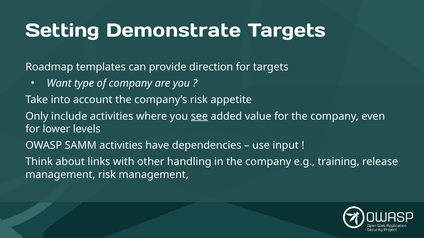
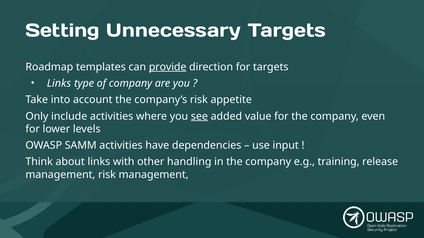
Demonstrate: Demonstrate -> Unnecessary (173, 31)
provide underline: none -> present (168, 67)
Want: Want -> Links (59, 83)
